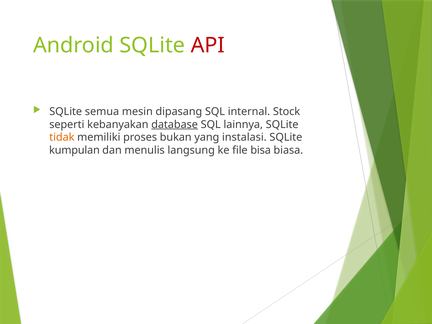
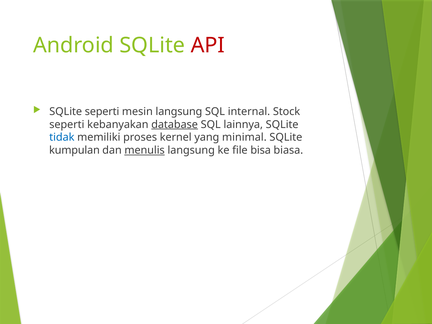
SQLite semua: semua -> seperti (102, 111)
mesin dipasang: dipasang -> langsung (179, 111)
tidak colour: orange -> blue (62, 137)
bukan: bukan -> kernel (176, 137)
instalasi: instalasi -> minimal (244, 137)
menulis underline: none -> present (145, 150)
